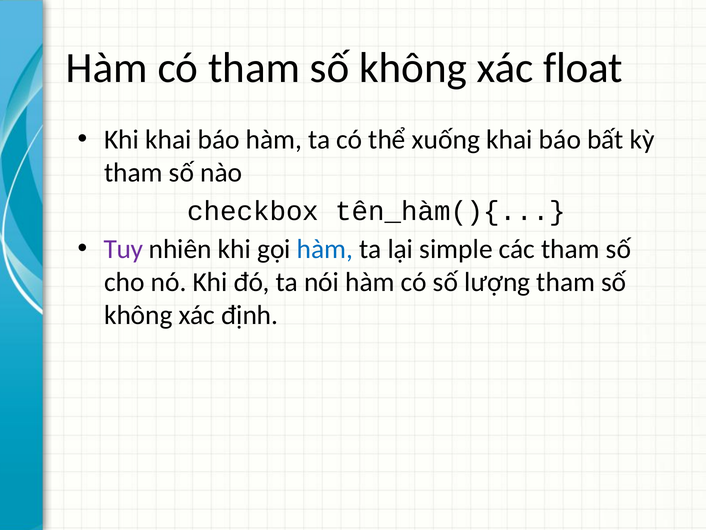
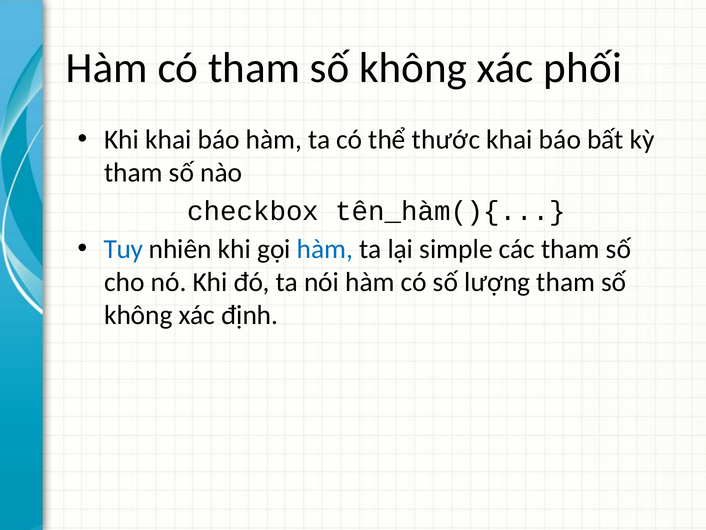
float: float -> phối (583, 68)
xuống: xuống -> thước (446, 140)
Tuy colour: purple -> blue (123, 249)
